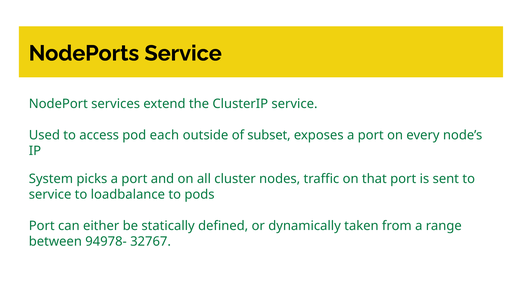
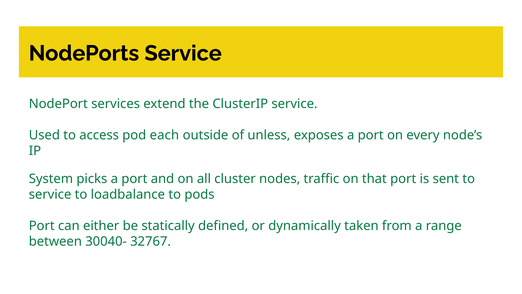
subset: subset -> unless (269, 135)
94978-: 94978- -> 30040- (106, 241)
